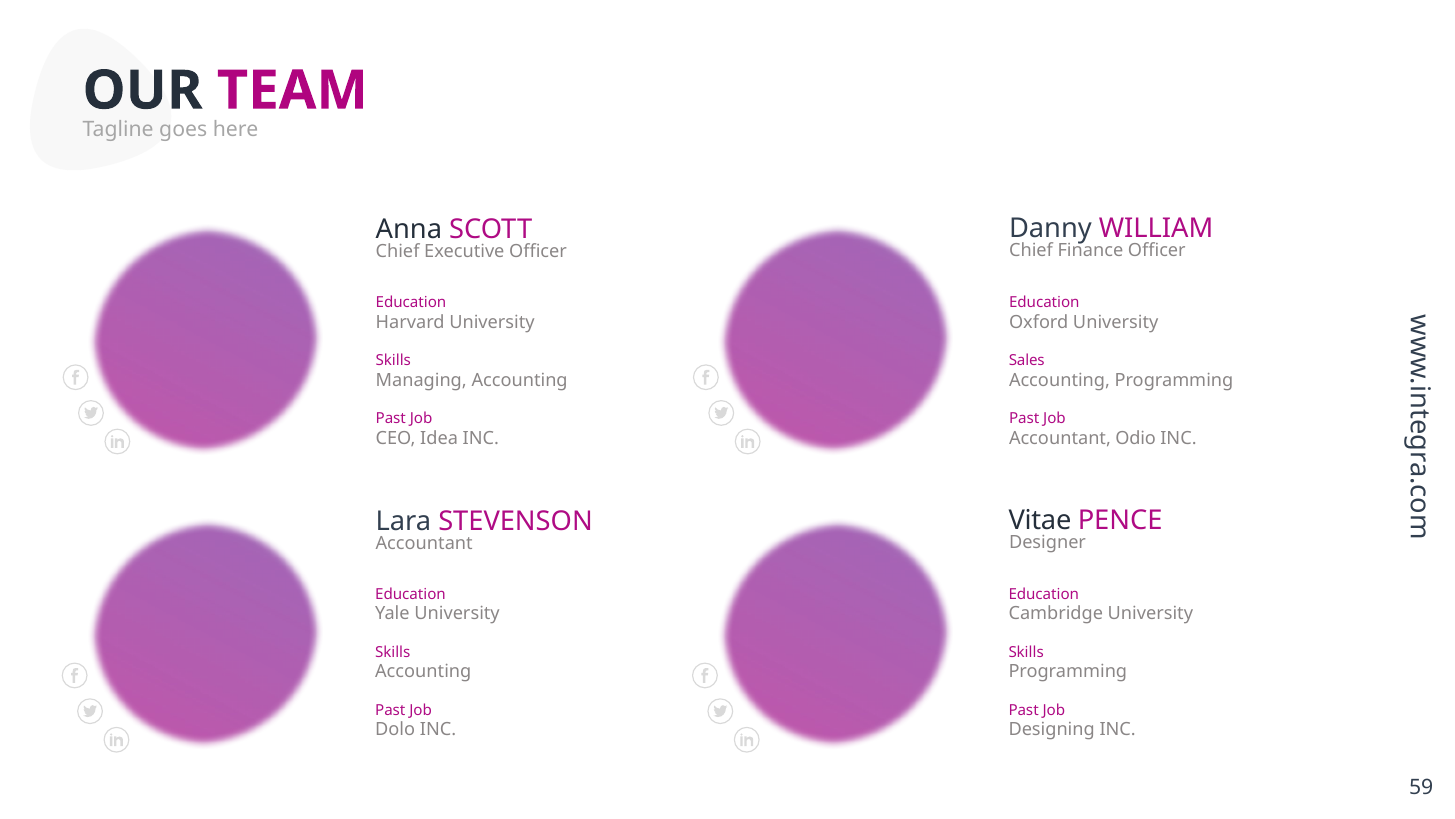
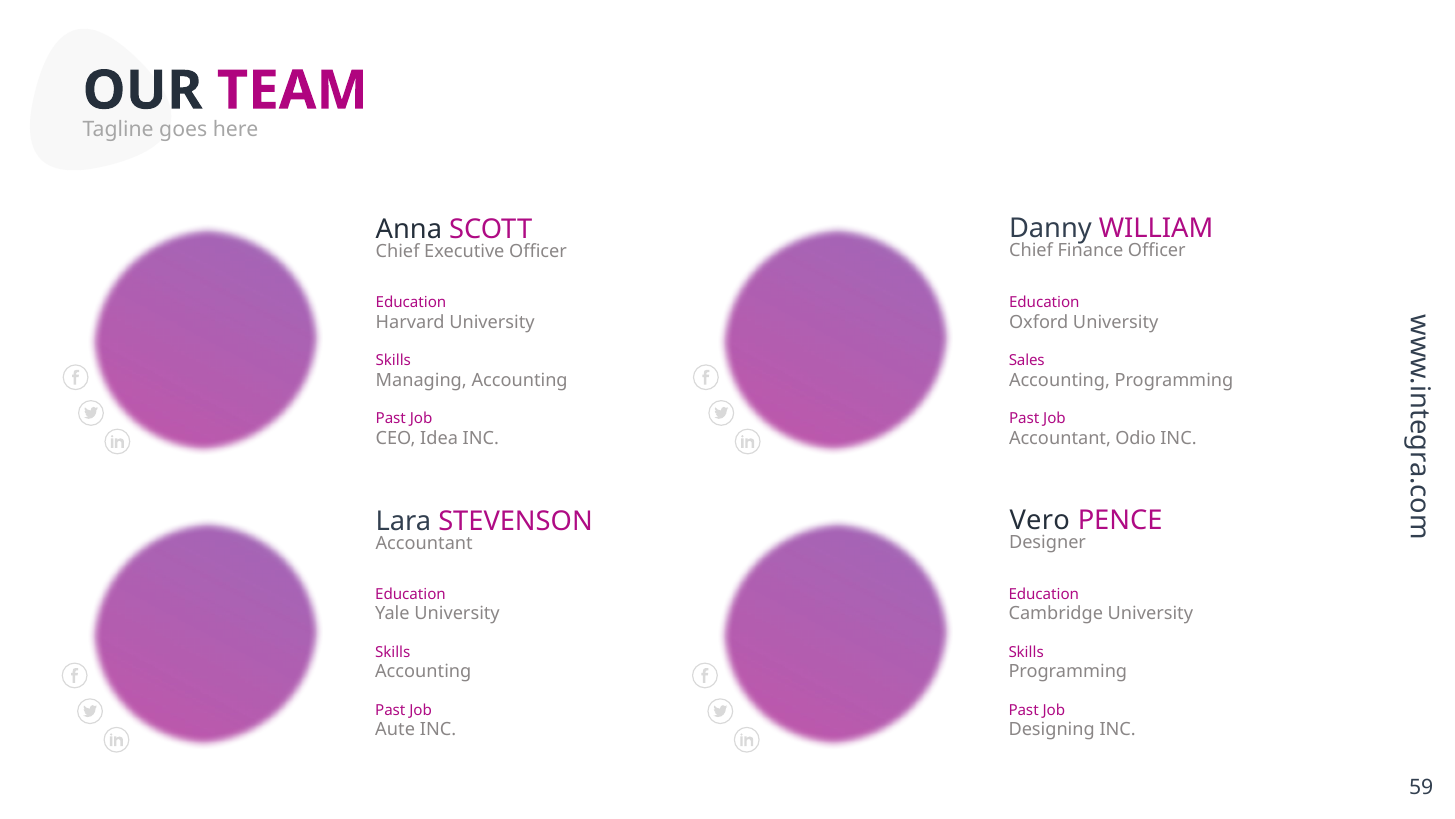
Vitae: Vitae -> Vero (1040, 521)
Dolo: Dolo -> Aute (395, 729)
